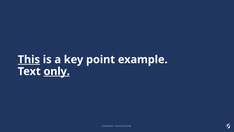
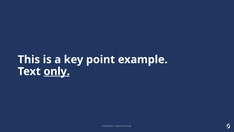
This underline: present -> none (29, 59)
